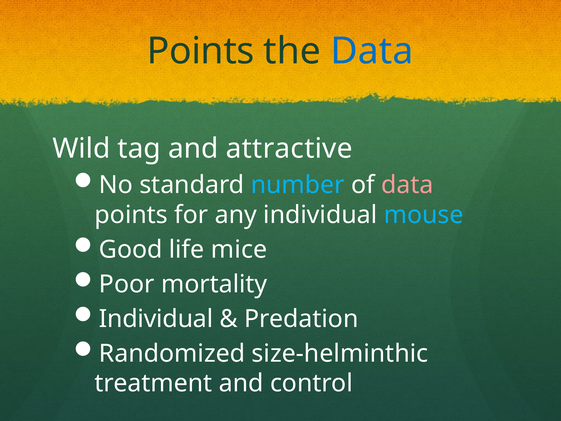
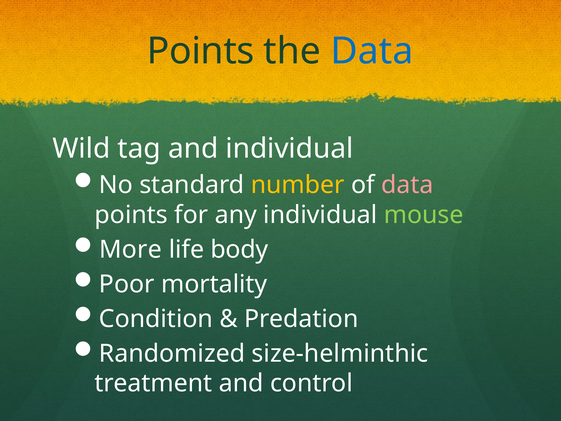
and attractive: attractive -> individual (289, 149)
number colour: light blue -> yellow (298, 185)
mouse colour: light blue -> light green (424, 215)
Good: Good -> More (131, 249)
mice: mice -> body (239, 249)
Individual: Individual -> Condition (156, 319)
